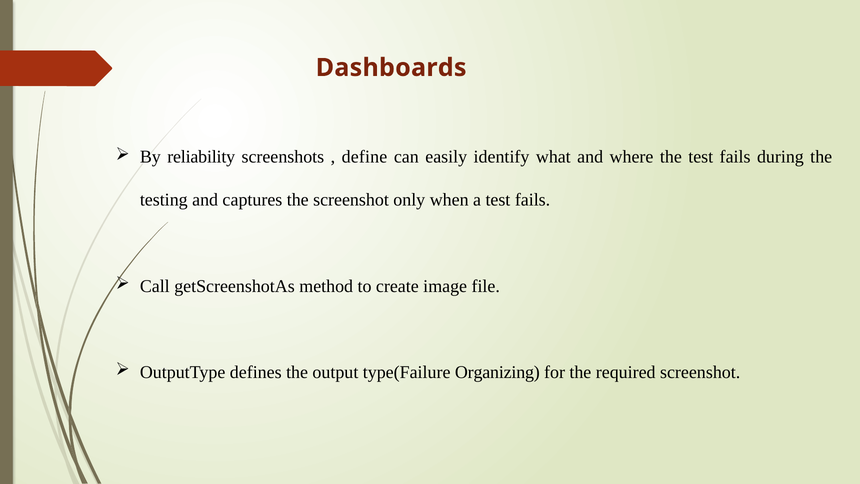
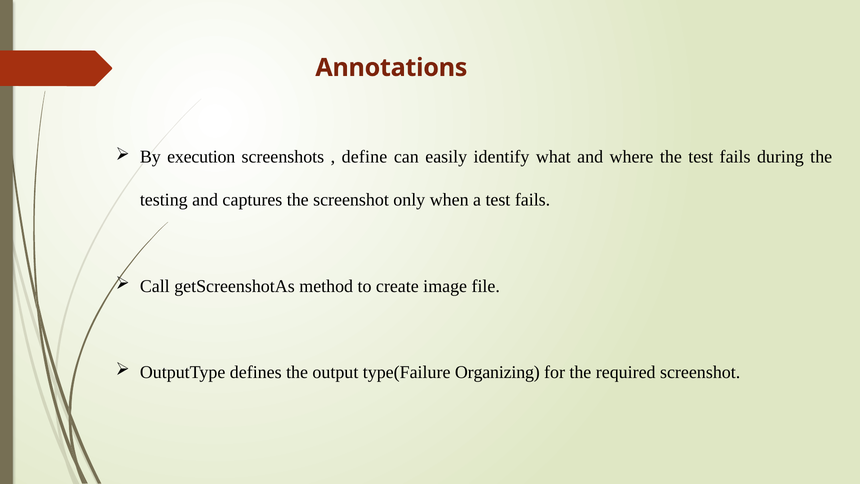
Dashboards: Dashboards -> Annotations (391, 68)
reliability: reliability -> execution (201, 157)
